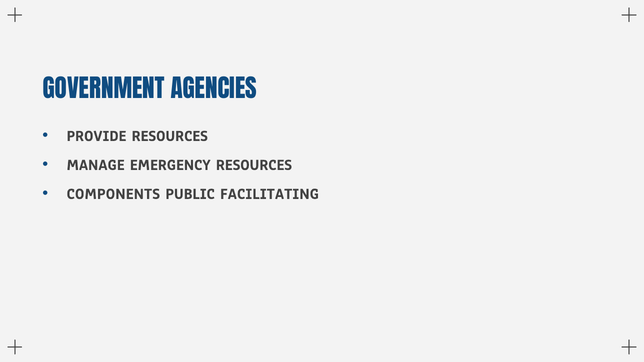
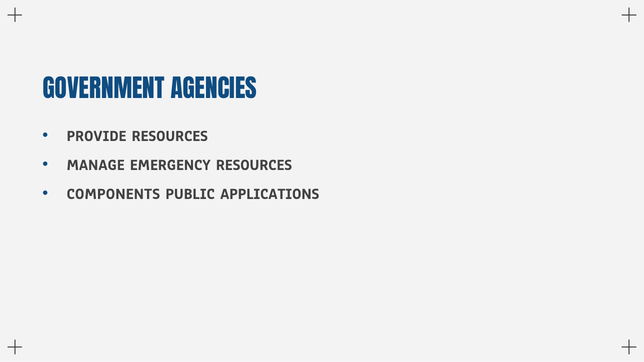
FACILITATING: FACILITATING -> APPLICATIONS (270, 194)
